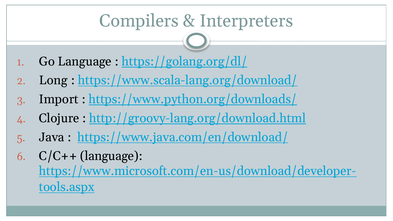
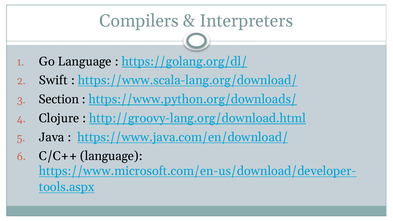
Long: Long -> Swift (53, 80)
Import: Import -> Section (59, 99)
